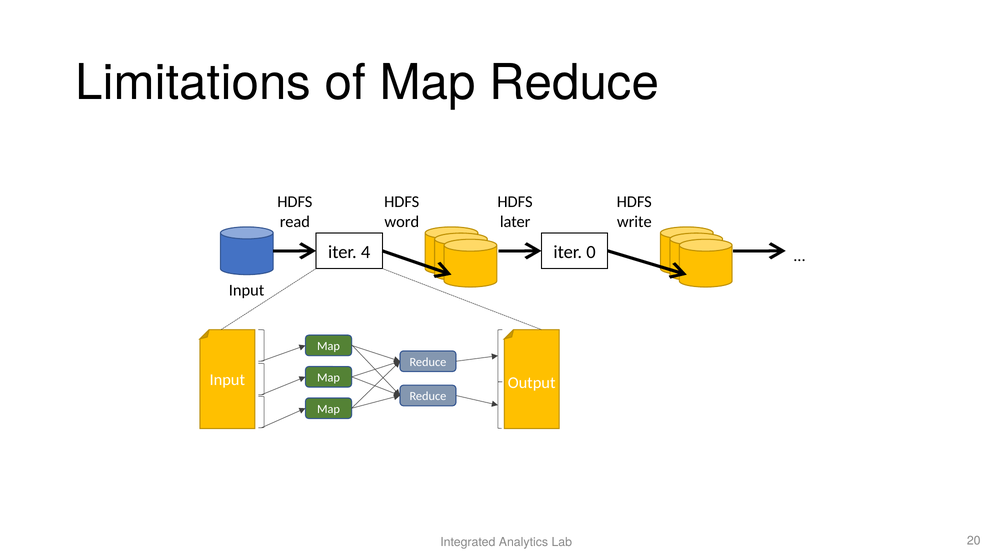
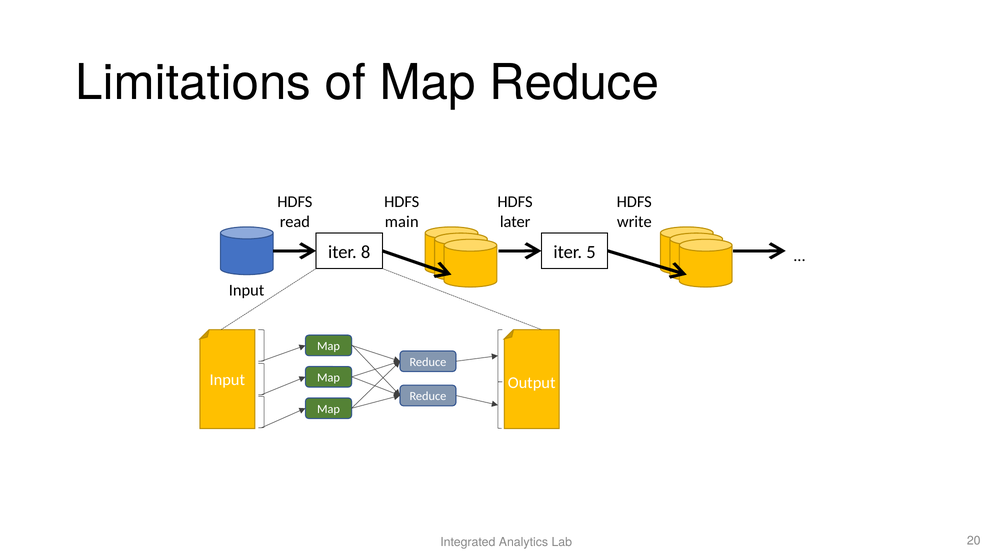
word: word -> main (402, 222)
4: 4 -> 8 (366, 252)
0: 0 -> 5 (591, 252)
